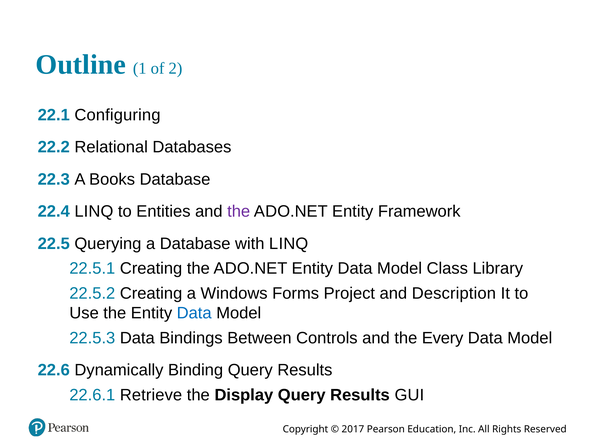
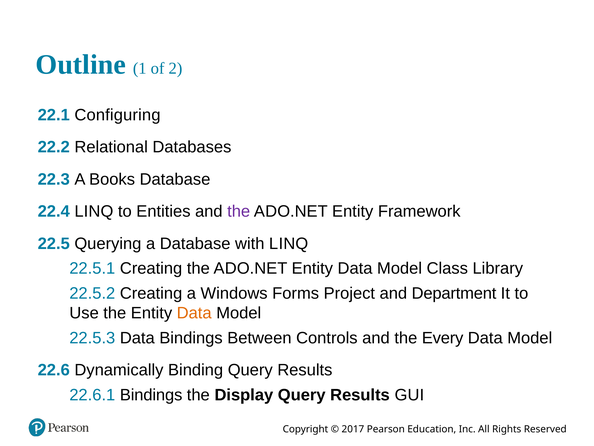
Description: Description -> Department (454, 293)
Data colour: blue -> orange (194, 313)
22.6.1 Retrieve: Retrieve -> Bindings (151, 395)
